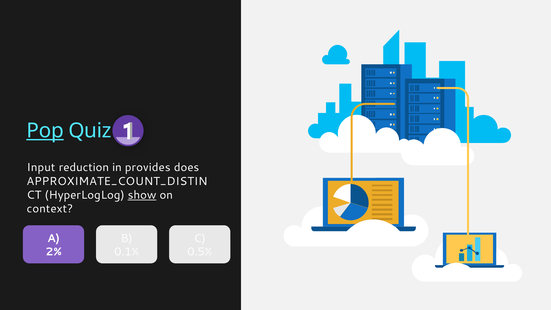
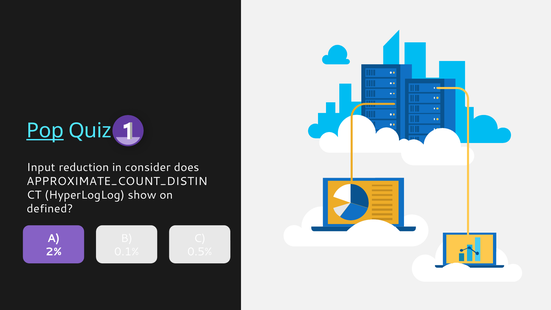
provides: provides -> consider (148, 167)
show underline: present -> none (142, 195)
context: context -> defined (50, 209)
